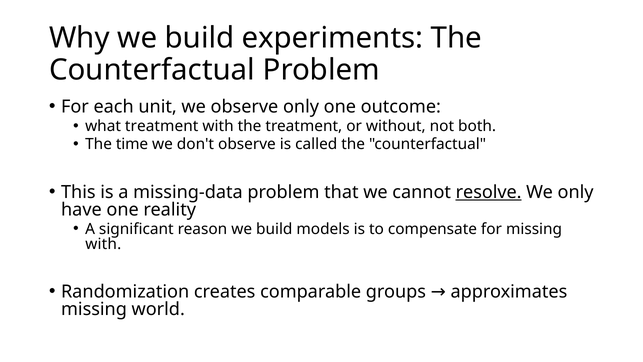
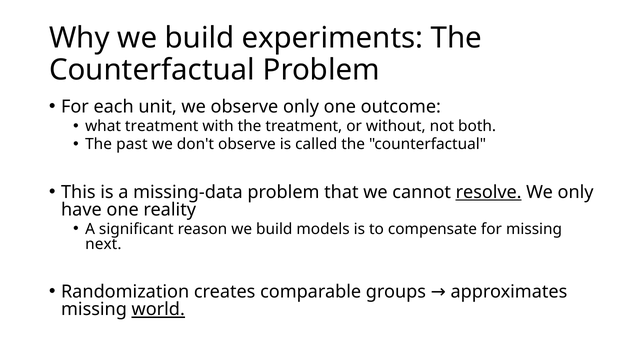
time: time -> past (132, 144)
with: with -> next (103, 244)
world underline: none -> present (158, 309)
